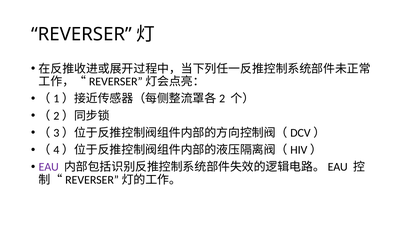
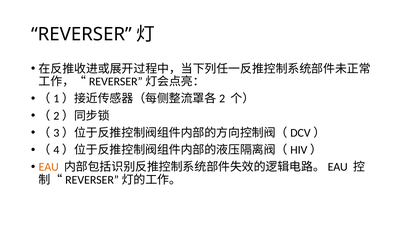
EAU colour: purple -> orange (49, 167)
